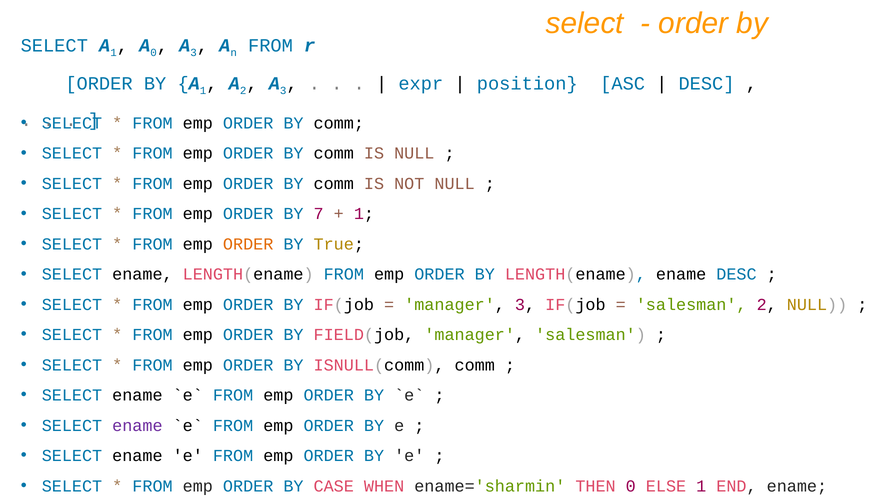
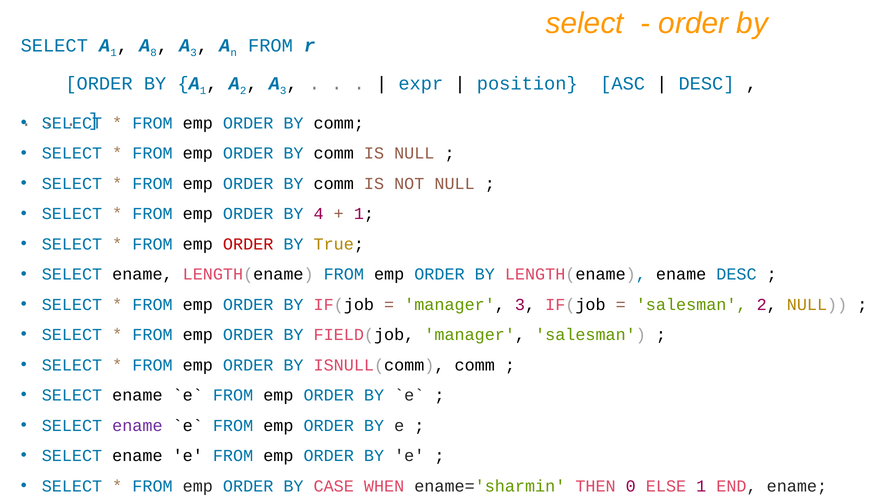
0: 0 -> 8 (154, 53)
7: 7 -> 4 (319, 214)
ORDER colour: orange -> red (248, 244)
